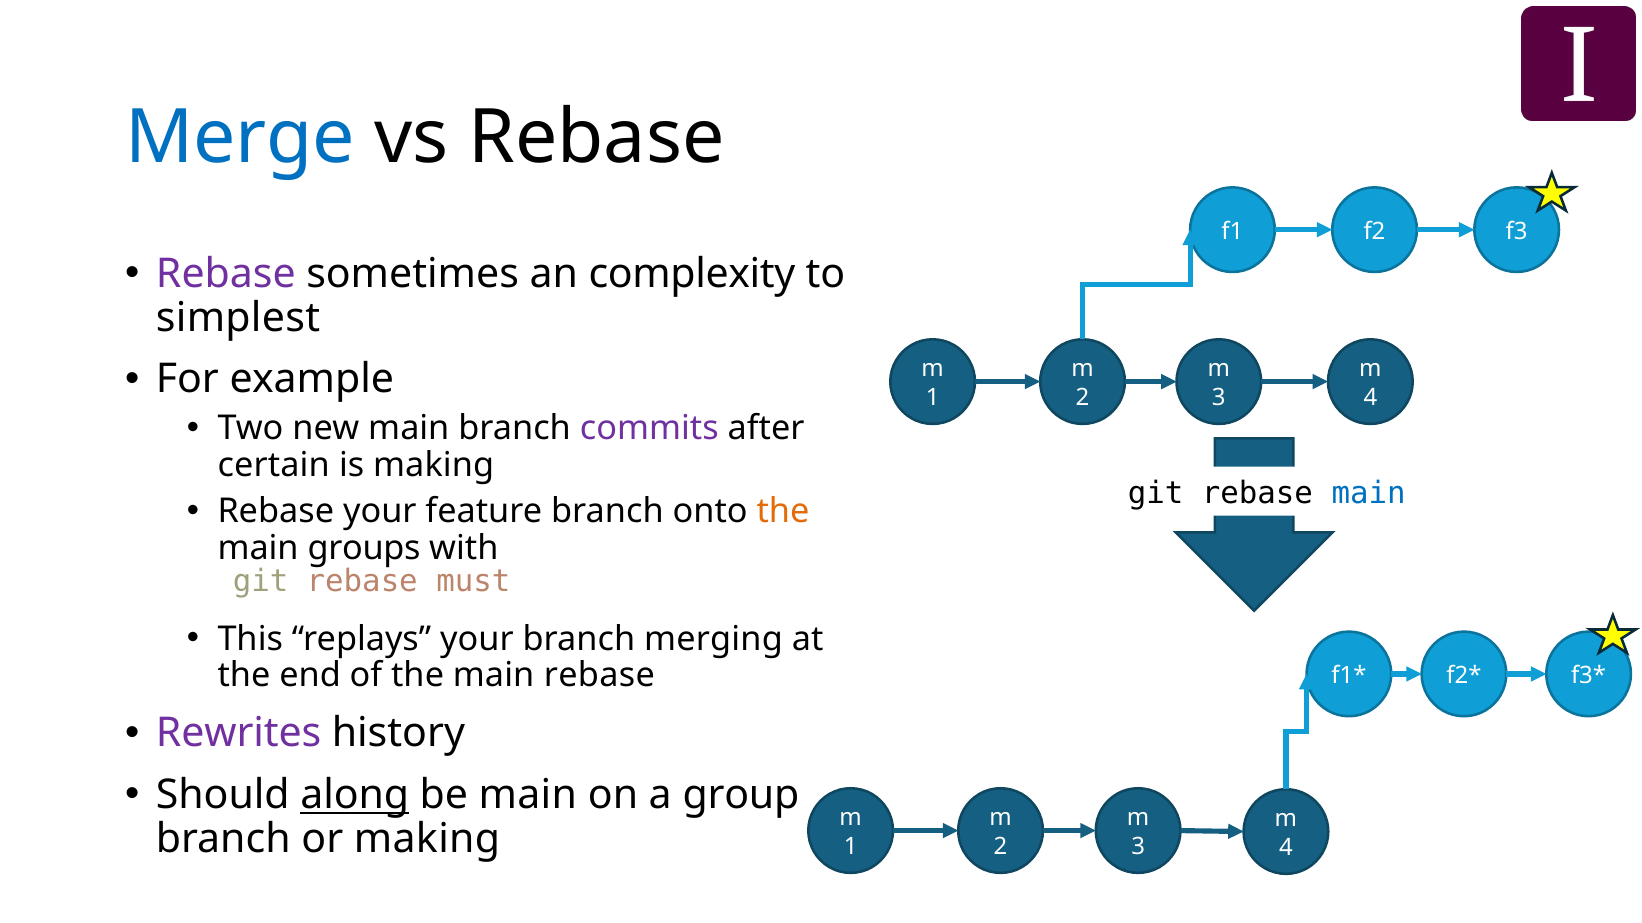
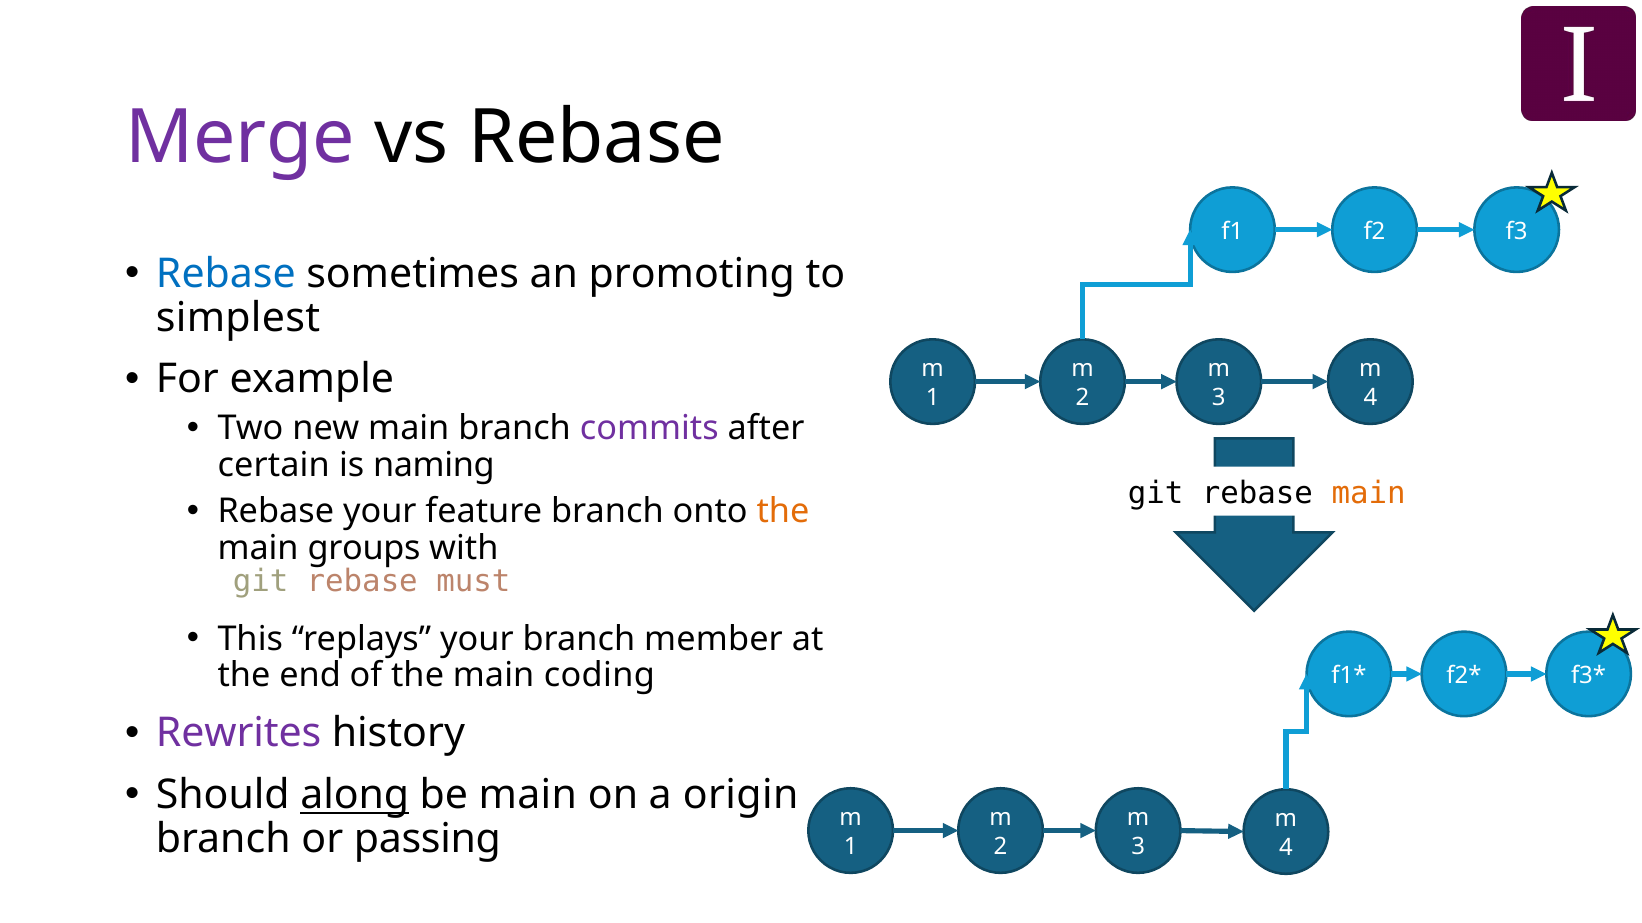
Merge colour: blue -> purple (240, 138)
Rebase colour: purple -> blue (226, 274)
complexity: complexity -> promoting (692, 274)
is making: making -> naming (434, 466)
main colour: blue -> orange (1369, 494)
merging: merging -> member (714, 639)
main rebase: rebase -> coding (599, 676)
group: group -> origin (741, 795)
or making: making -> passing (427, 840)
